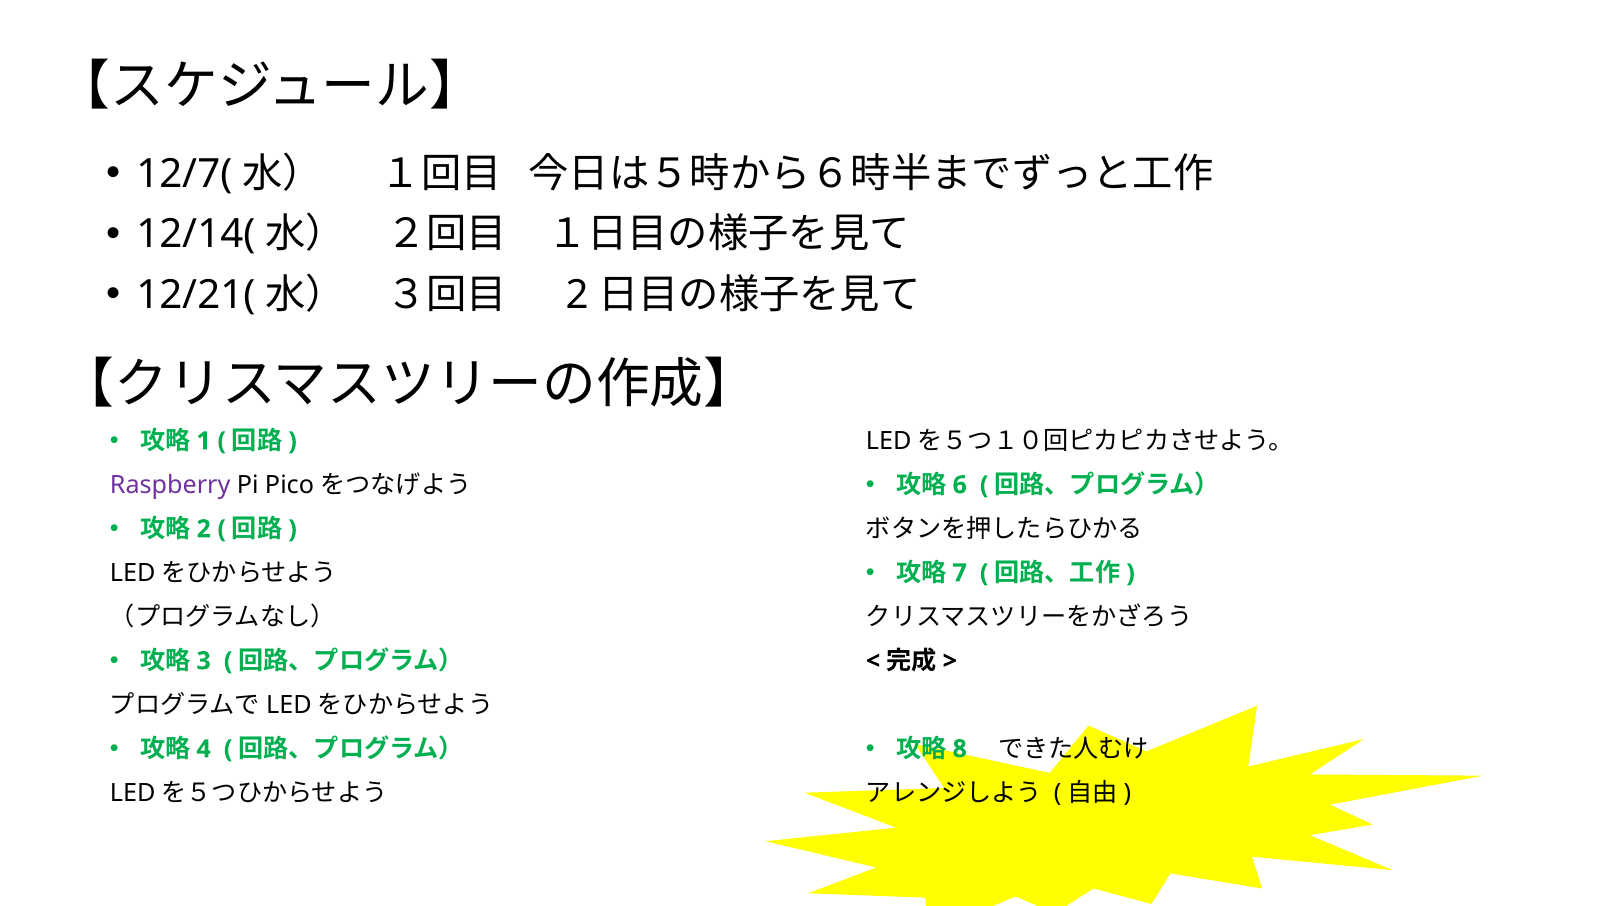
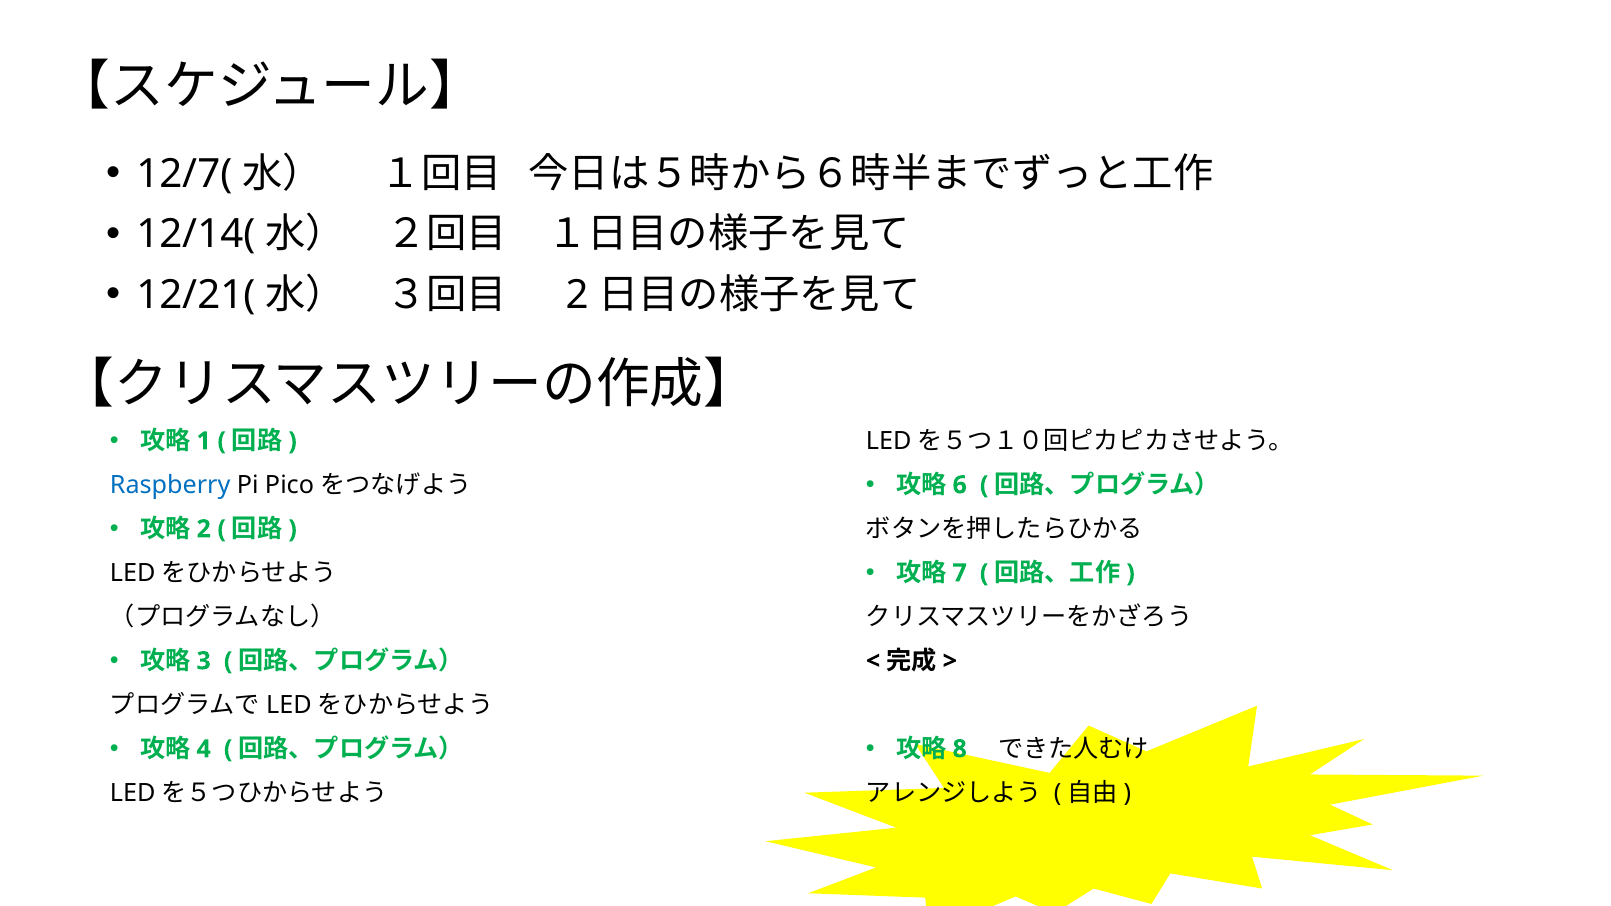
Raspberry colour: purple -> blue (170, 485)
